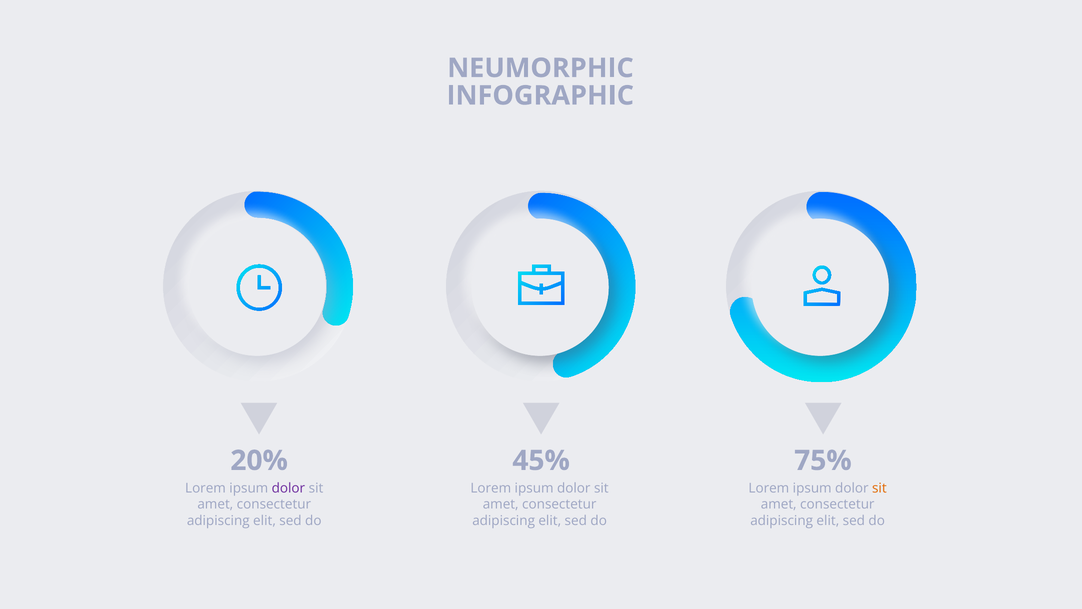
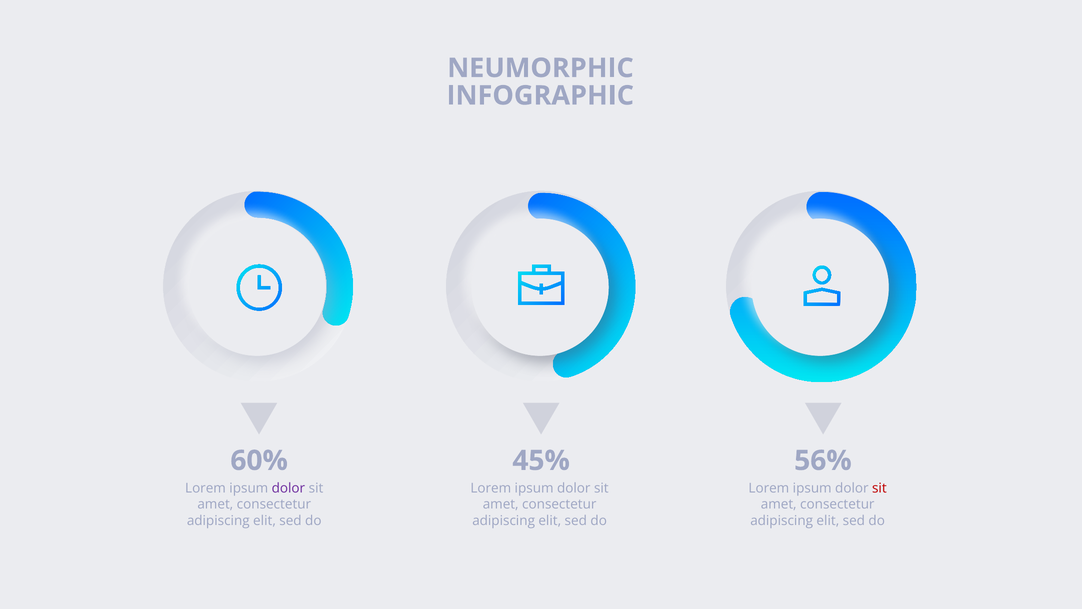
20%: 20% -> 60% (259, 460)
75%: 75% -> 56% (823, 460)
sit colour: orange -> red (879, 488)
